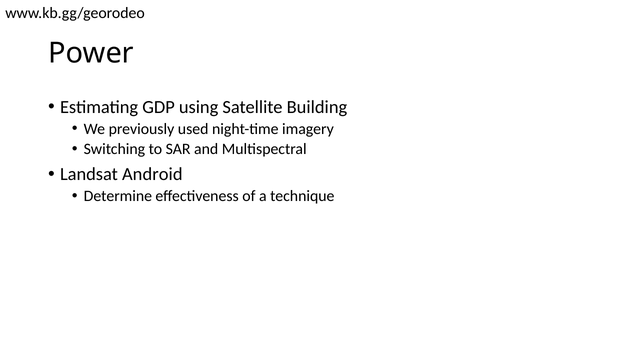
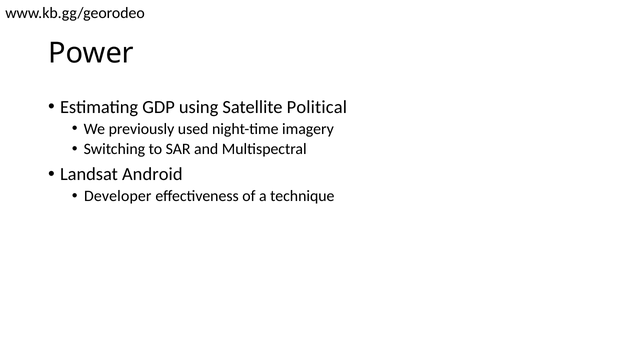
Building: Building -> Political (317, 107)
Determine: Determine -> Developer (118, 196)
